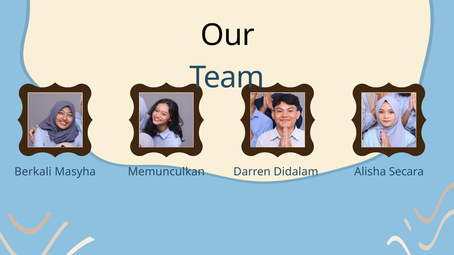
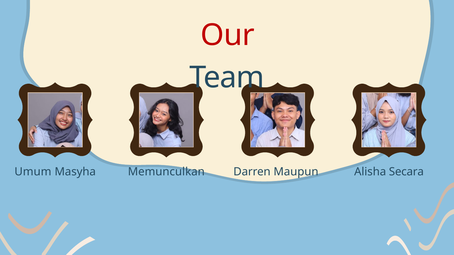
Our colour: black -> red (228, 35)
Berkali: Berkali -> Umum (33, 172)
Didalam: Didalam -> Maupun (296, 172)
